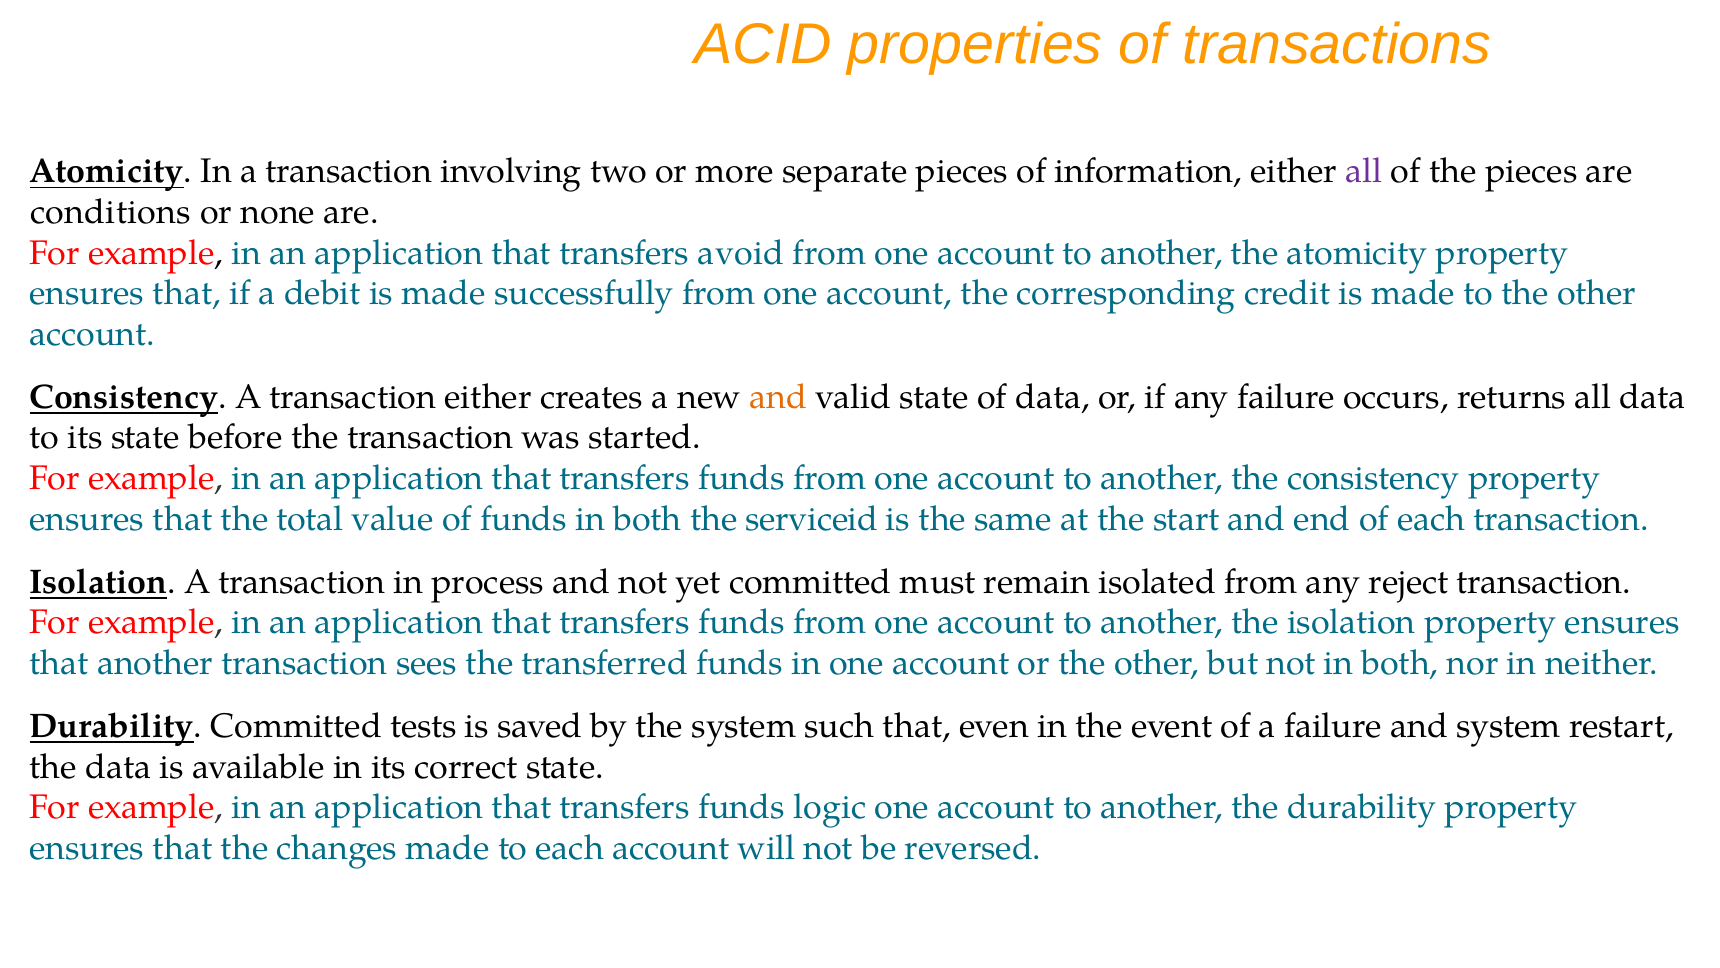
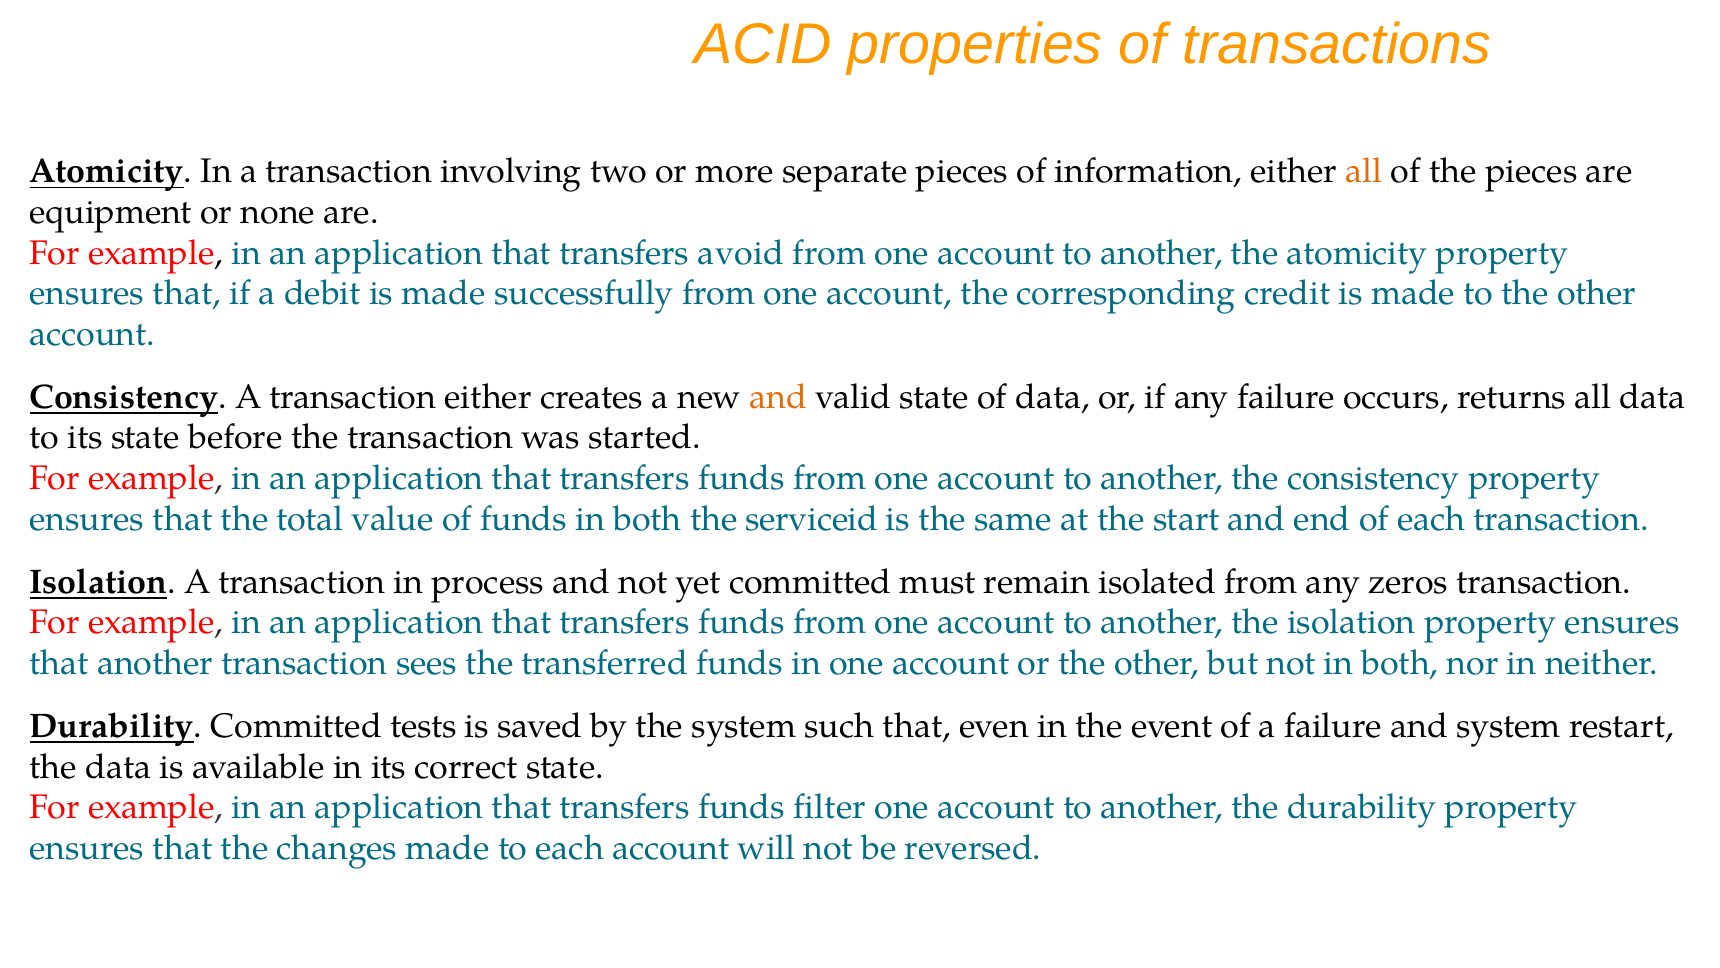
all colour: purple -> orange (1364, 171)
conditions: conditions -> equipment (111, 212)
reject: reject -> zeros (1409, 582)
logic: logic -> filter (830, 807)
